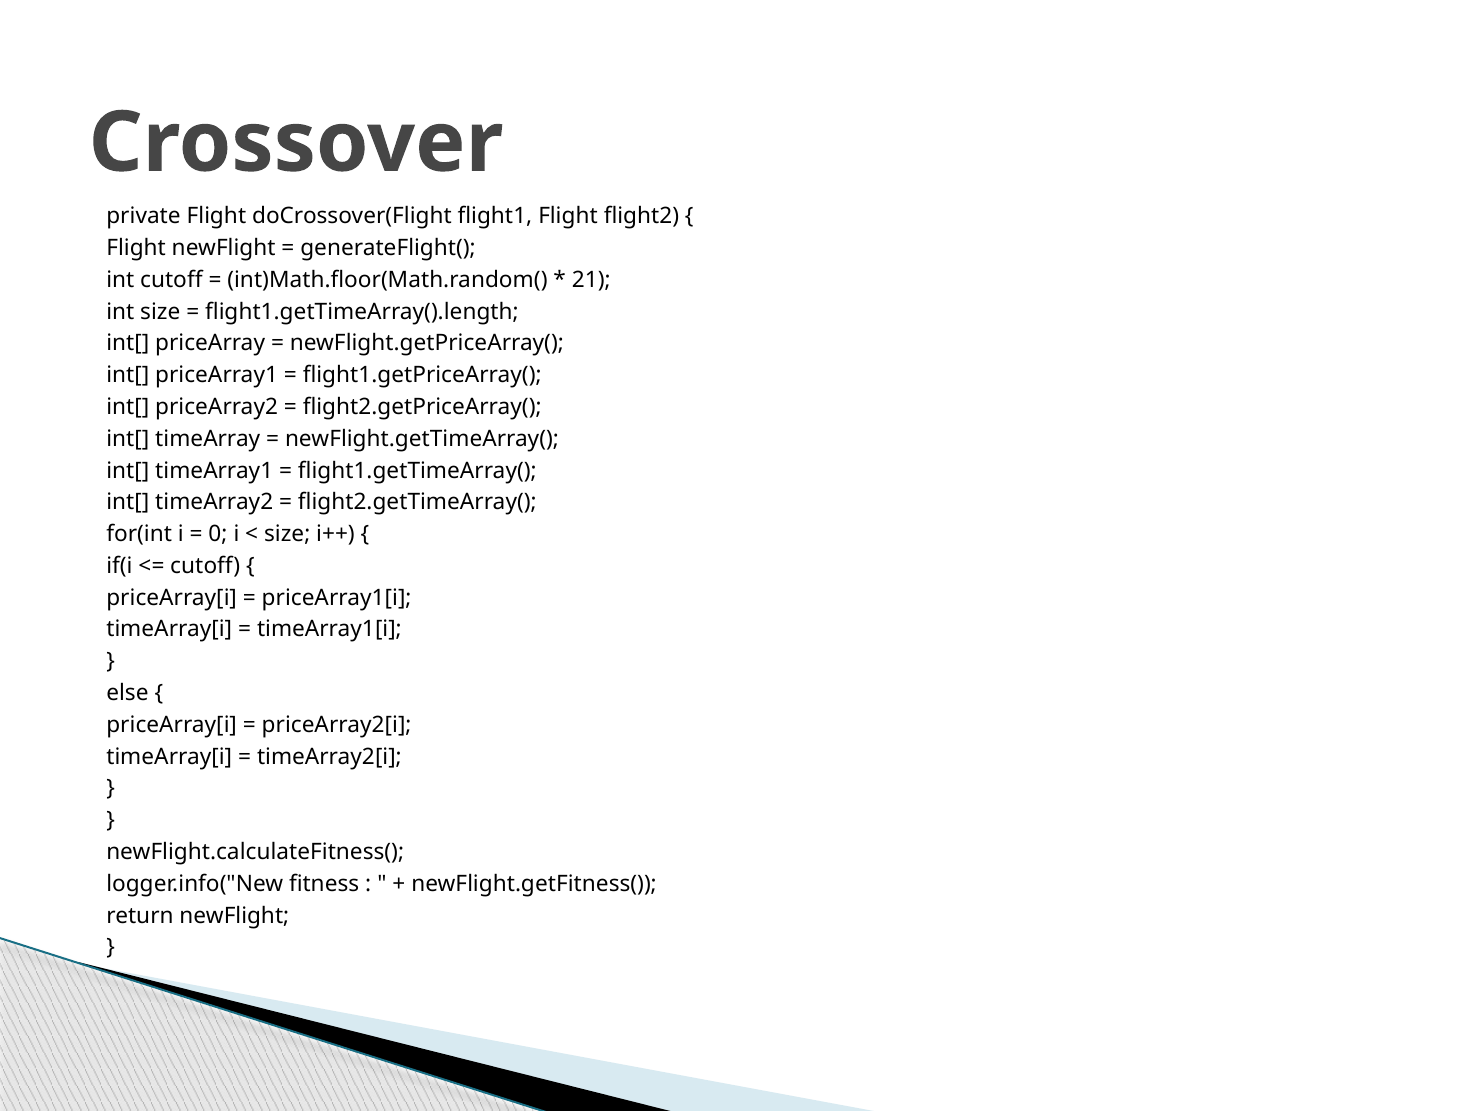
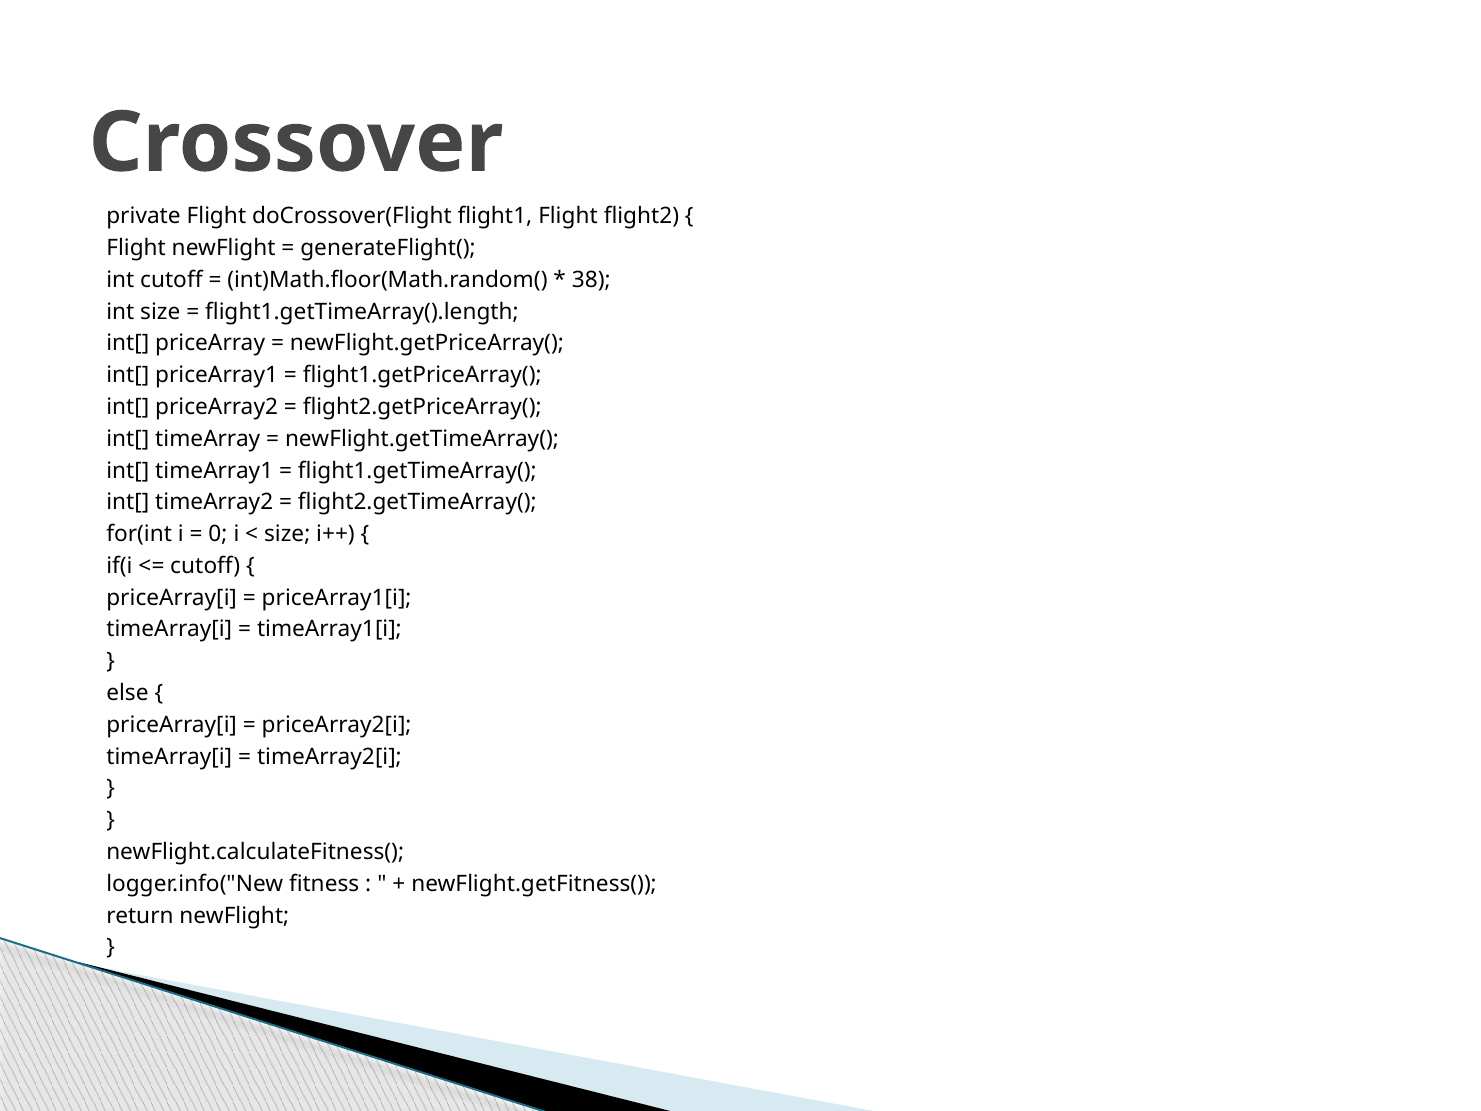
21: 21 -> 38 (591, 280)
